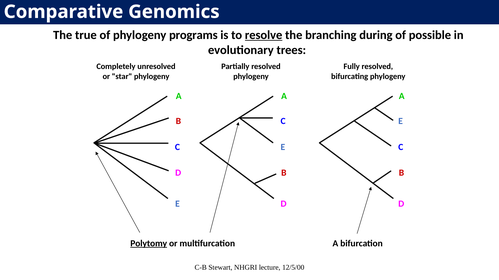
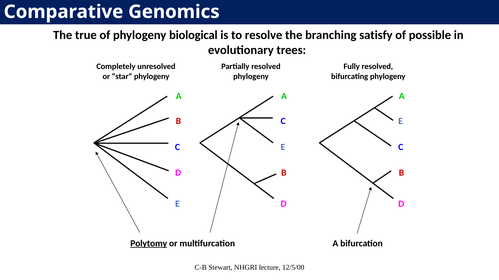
programs: programs -> biological (193, 35)
resolve underline: present -> none (264, 35)
during: during -> satisfy (376, 35)
